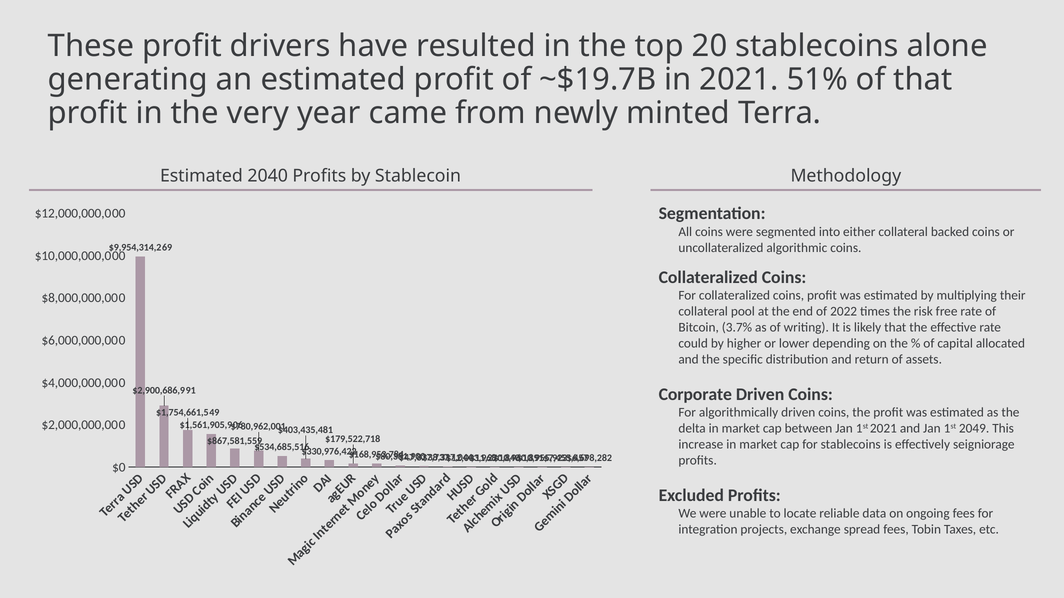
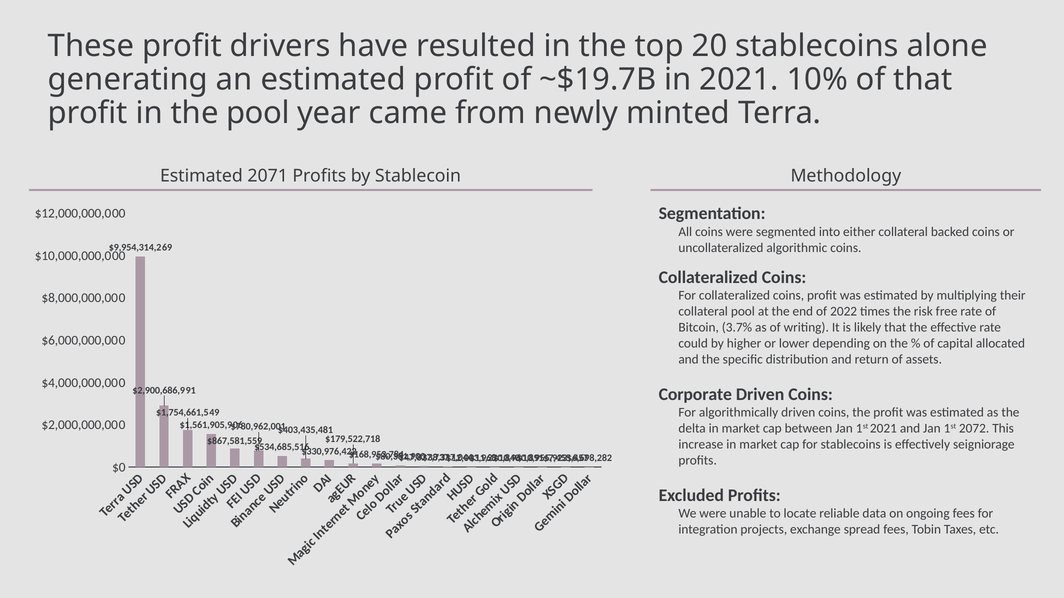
51%: 51% -> 10% (817, 80)
the very: very -> pool (258, 113)
2040: 2040 -> 2071 (268, 176)
2049: 2049 -> 2072 (974, 429)
